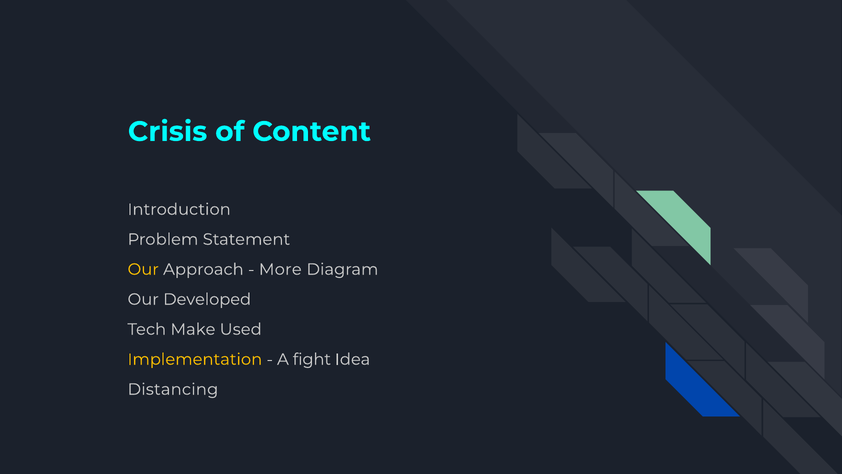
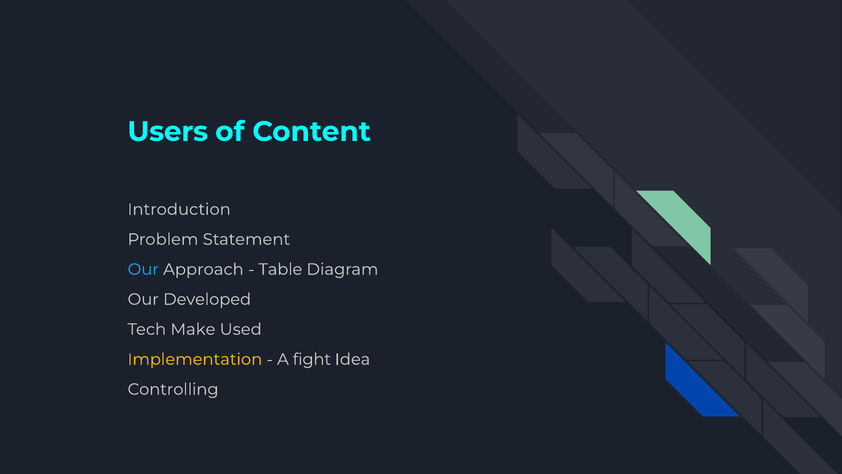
Crisis: Crisis -> Users (168, 132)
Our colour: yellow -> light blue (143, 269)
More: More -> Table (280, 269)
Distancing: Distancing -> Controlling (173, 389)
